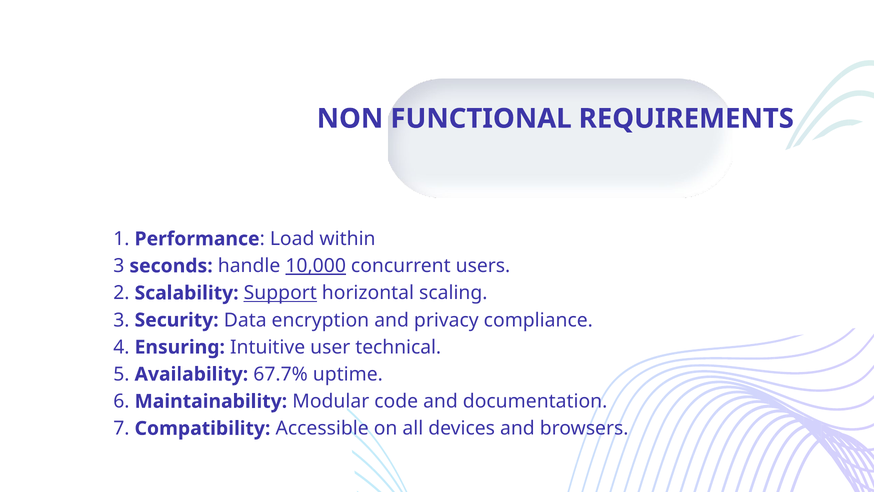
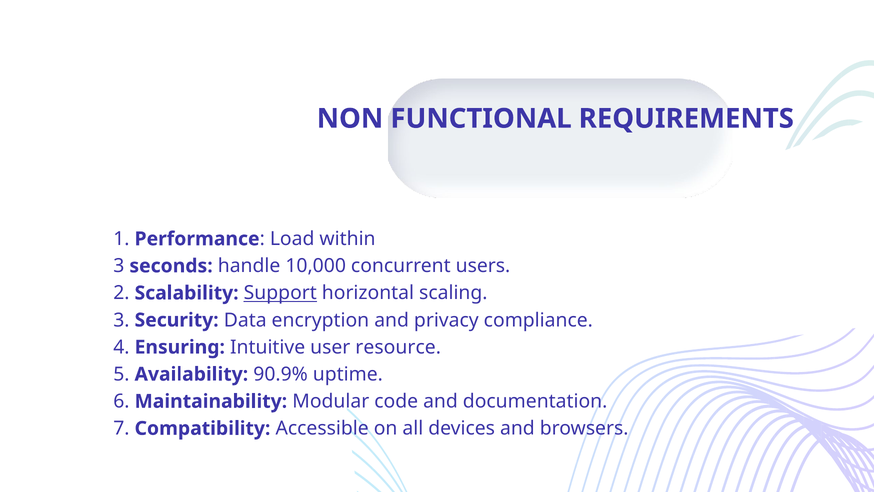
10,000 underline: present -> none (316, 266)
technical: technical -> resource (398, 347)
67.7%: 67.7% -> 90.9% (281, 374)
